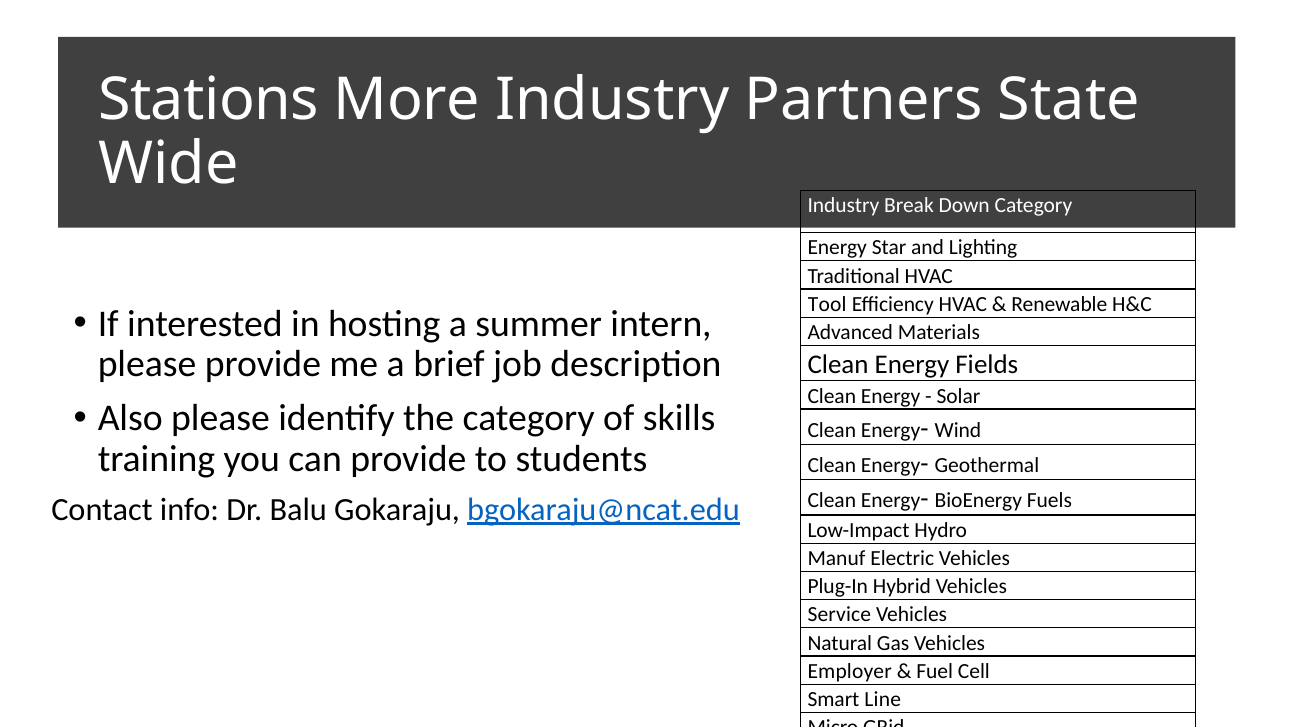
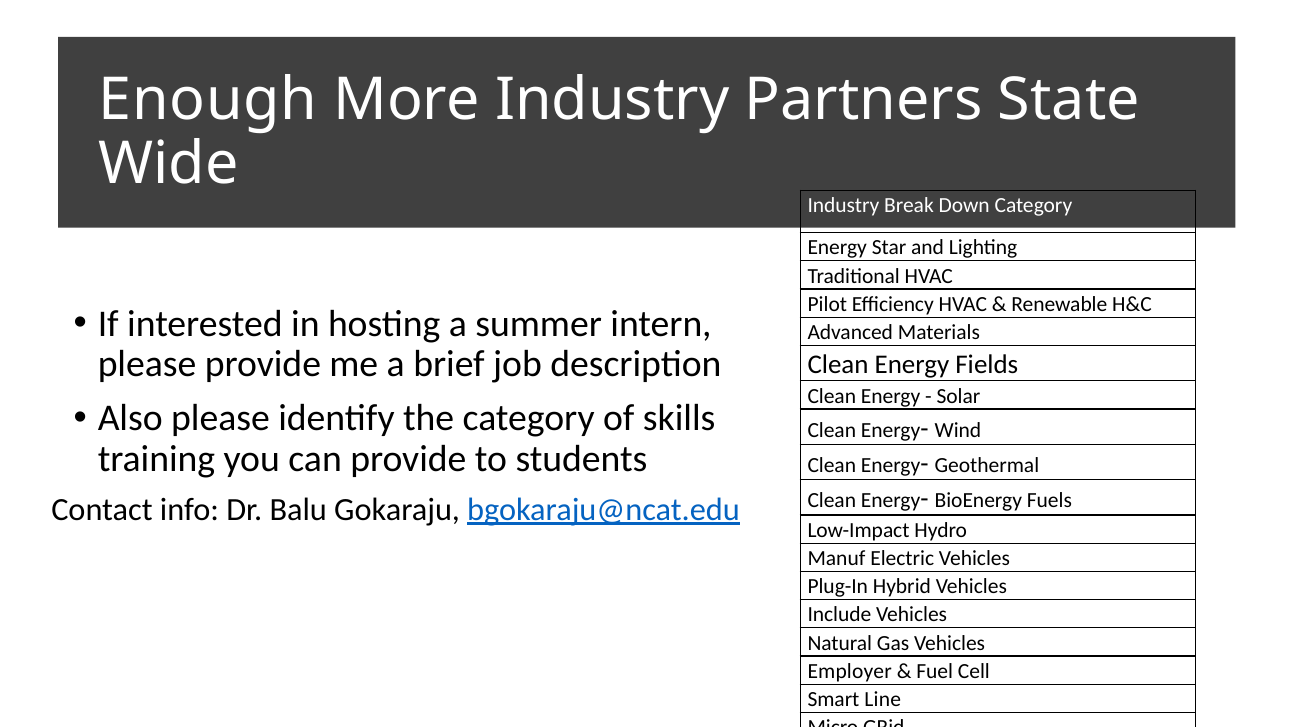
Stations: Stations -> Enough (208, 100)
Tool: Tool -> Pilot (827, 304)
Service: Service -> Include (839, 615)
